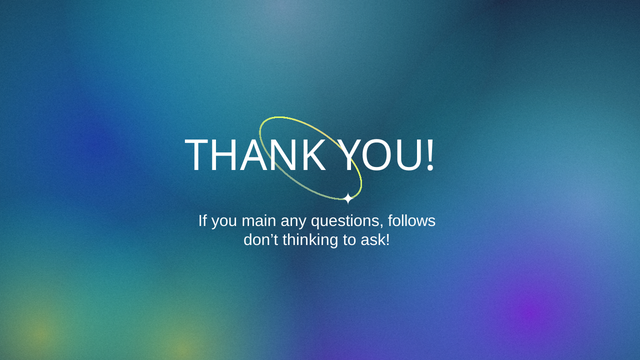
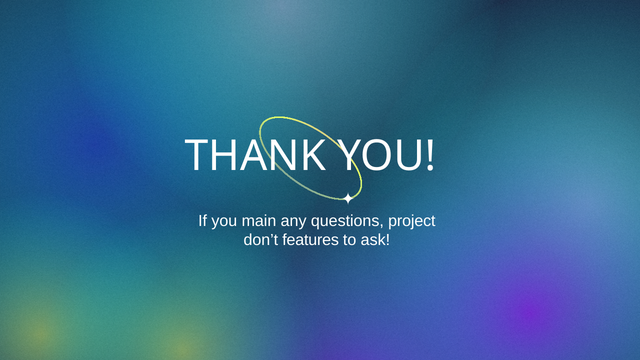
follows: follows -> project (412, 221)
thinking: thinking -> features (311, 240)
